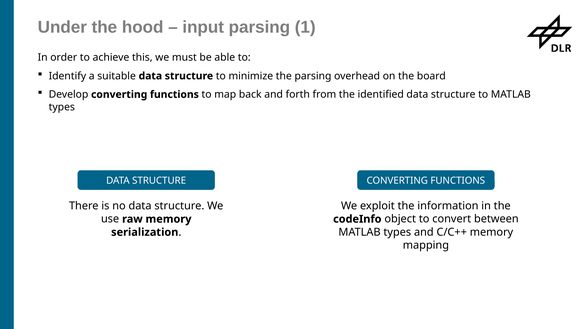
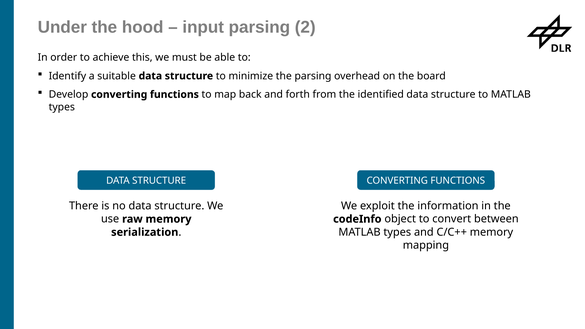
1: 1 -> 2 (305, 27)
